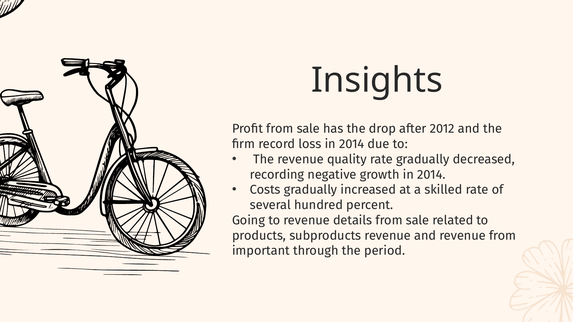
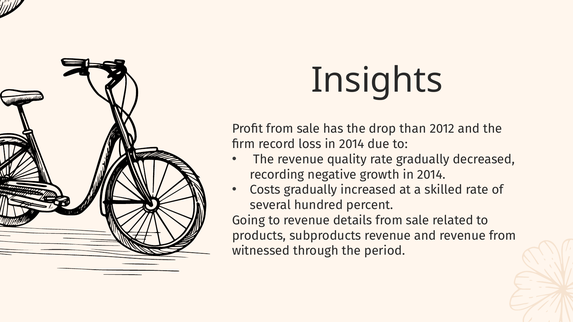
after: after -> than (413, 129)
important: important -> witnessed (261, 251)
